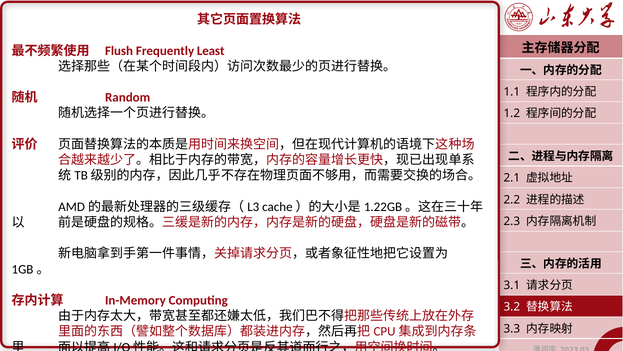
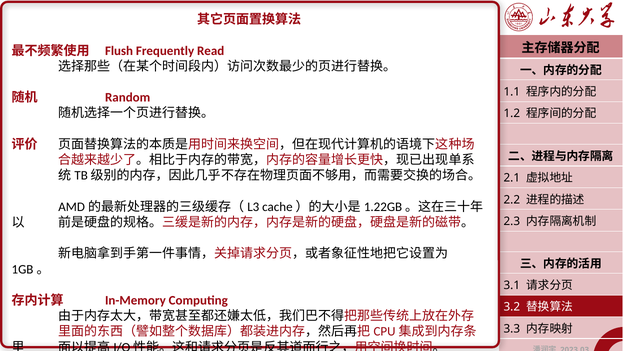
Least: Least -> Read (211, 51)
